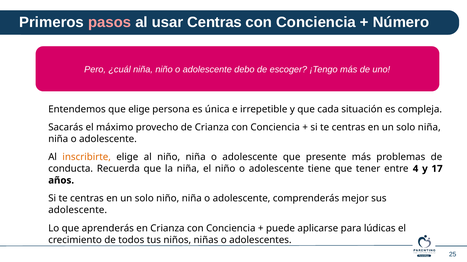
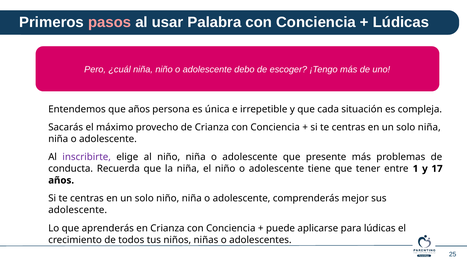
usar Centras: Centras -> Palabra (214, 22)
Número: Número -> Lúdicas (401, 22)
que elige: elige -> años (139, 109)
inscribirte colour: orange -> purple (87, 157)
4: 4 -> 1 (416, 169)
